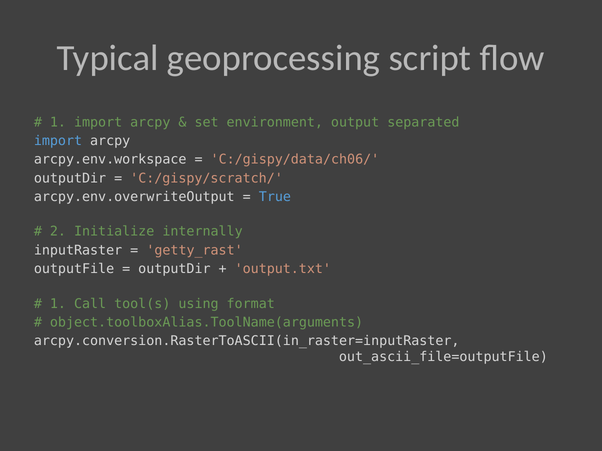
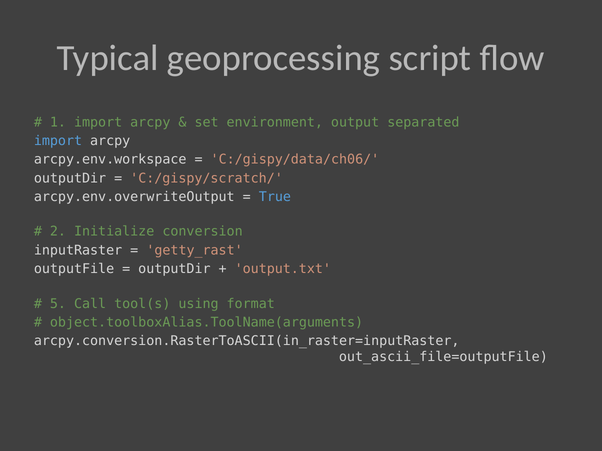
internally: internally -> conversion (203, 232)
1: 1 -> 5 (58, 304)
